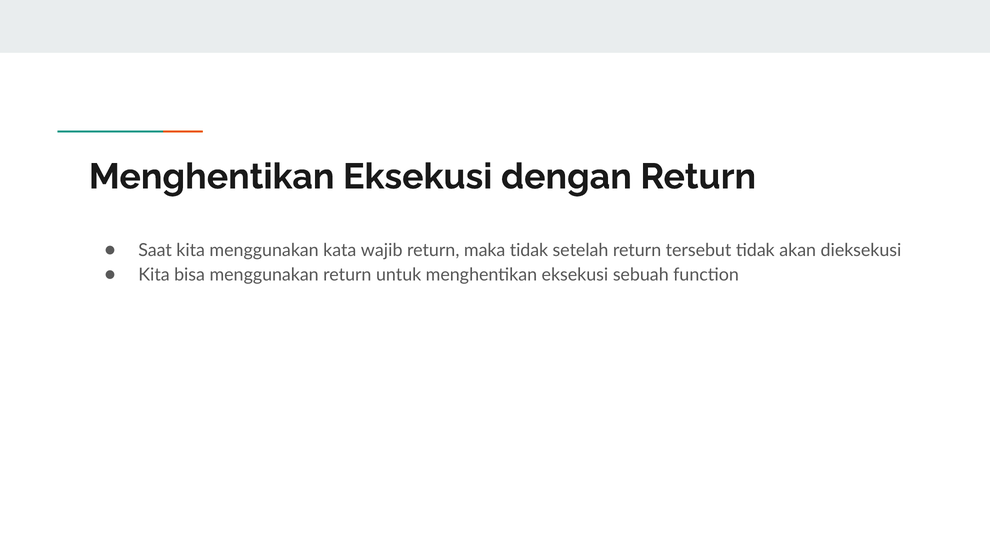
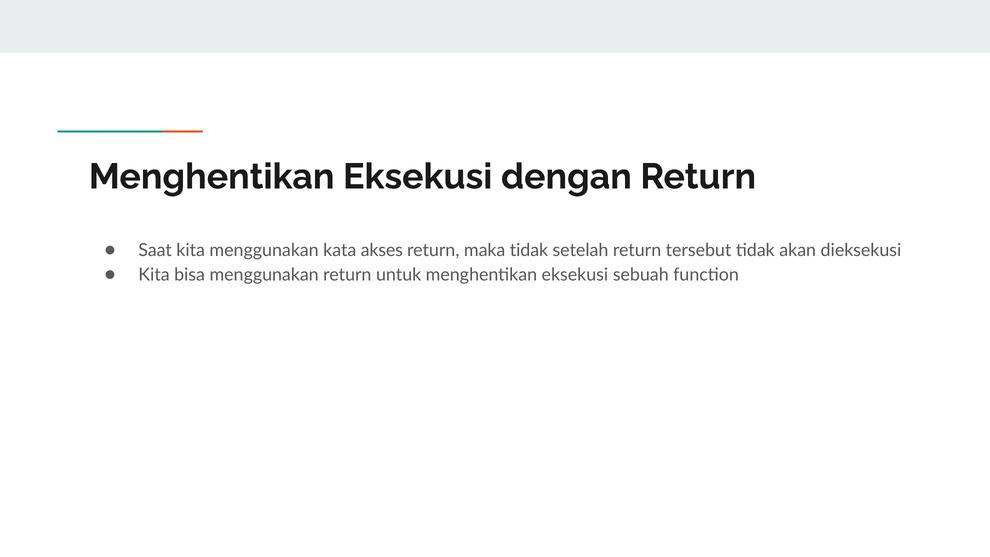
wajib: wajib -> akses (382, 250)
